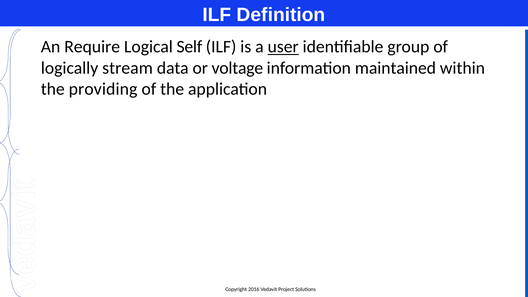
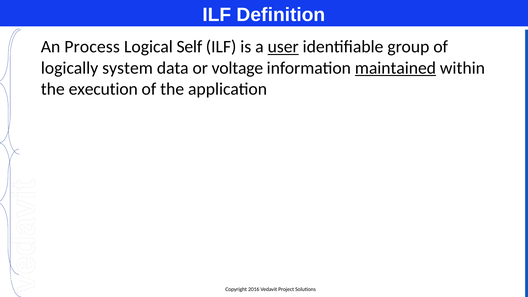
Require: Require -> Process (92, 47)
stream: stream -> system (128, 68)
maintained underline: none -> present (395, 68)
providing: providing -> execution (103, 89)
